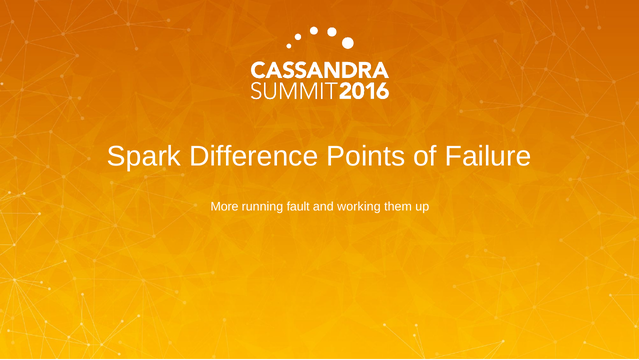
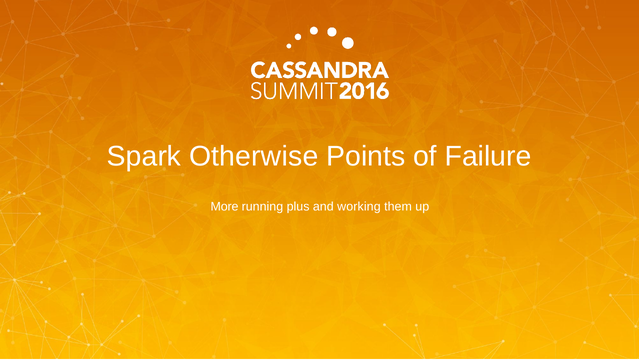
Difference: Difference -> Otherwise (254, 156)
fault: fault -> plus (298, 206)
